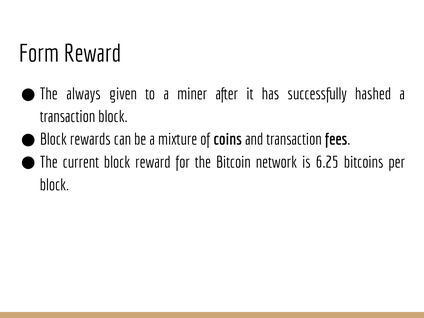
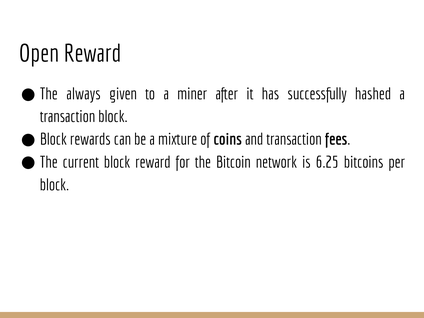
Form: Form -> Open (39, 54)
